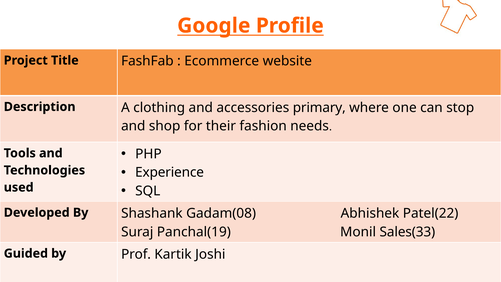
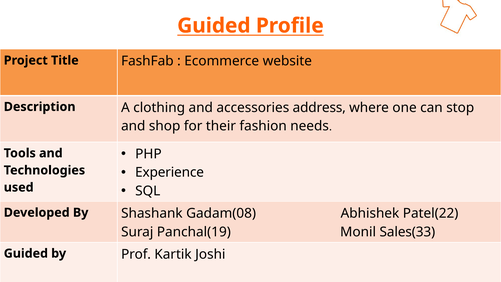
Google: Google -> Guided (214, 26)
primary: primary -> address (319, 108)
